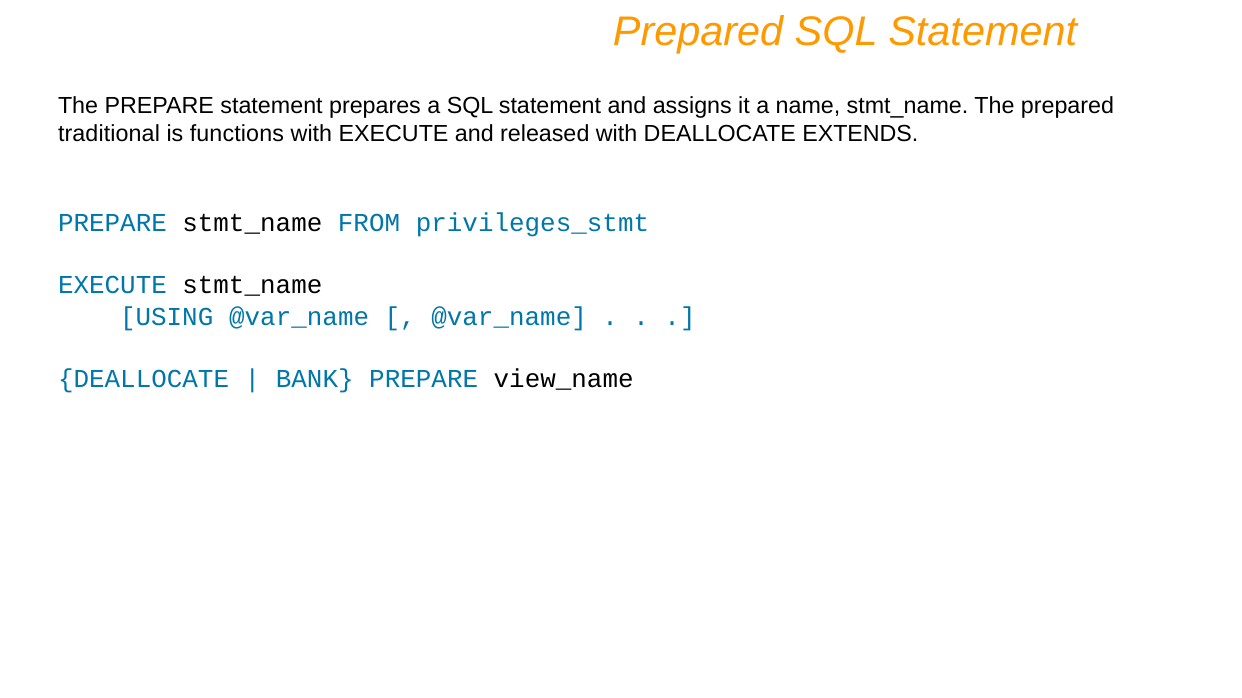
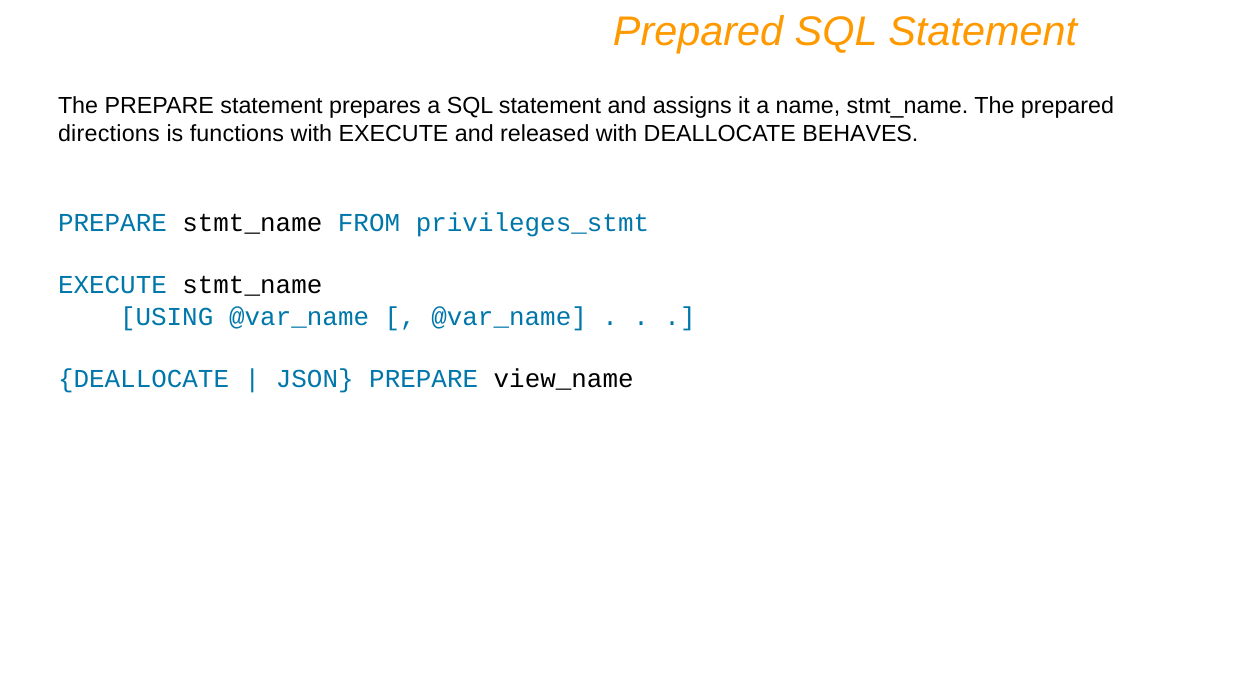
traditional: traditional -> directions (109, 133)
EXTENDS: EXTENDS -> BEHAVES (860, 133)
BANK: BANK -> JSON (315, 379)
